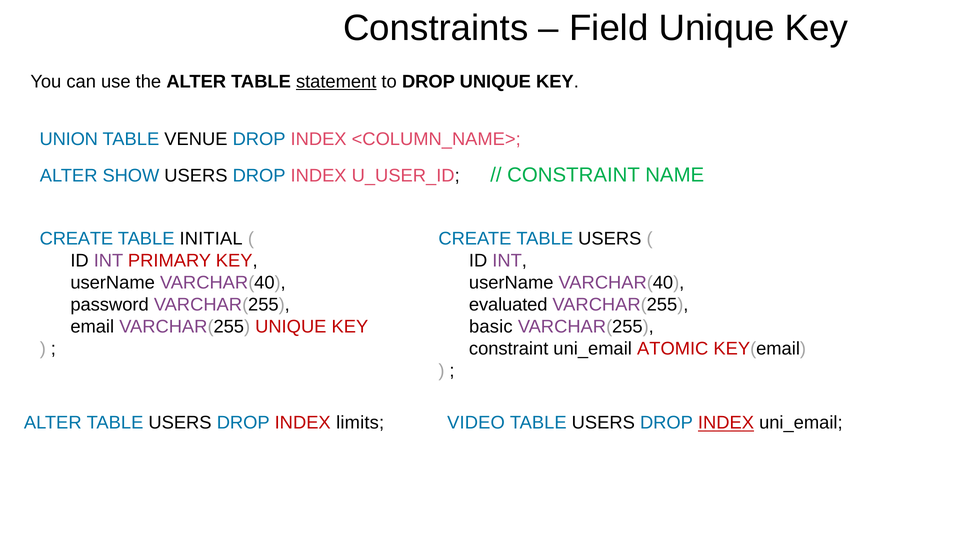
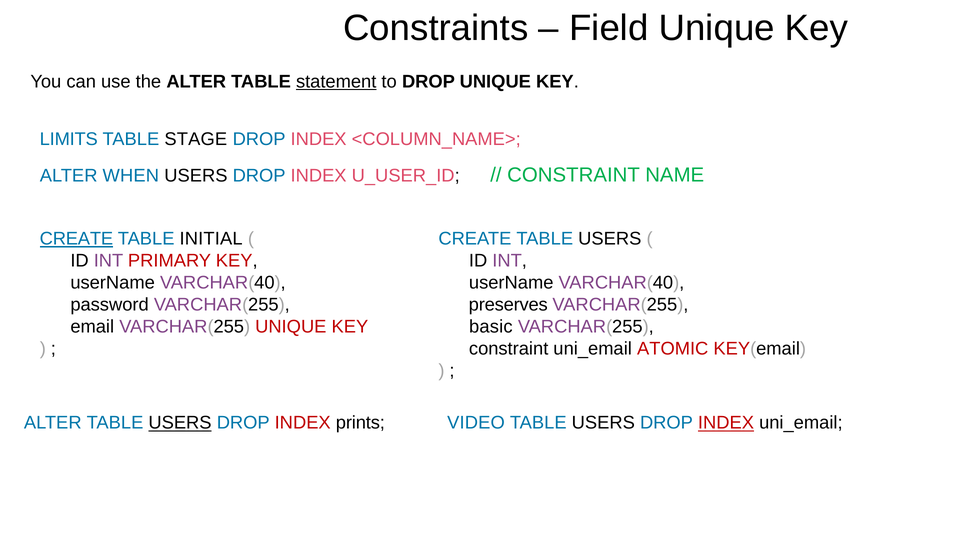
UNION: UNION -> LIMITS (69, 139)
VENUE: VENUE -> STAGE (196, 139)
SHOW: SHOW -> WHEN (131, 176)
CREATE underline: none -> present (76, 239)
evaluated: evaluated -> preserves (508, 305)
USERS underline: none -> present (180, 423)
limits: limits -> prints (360, 423)
